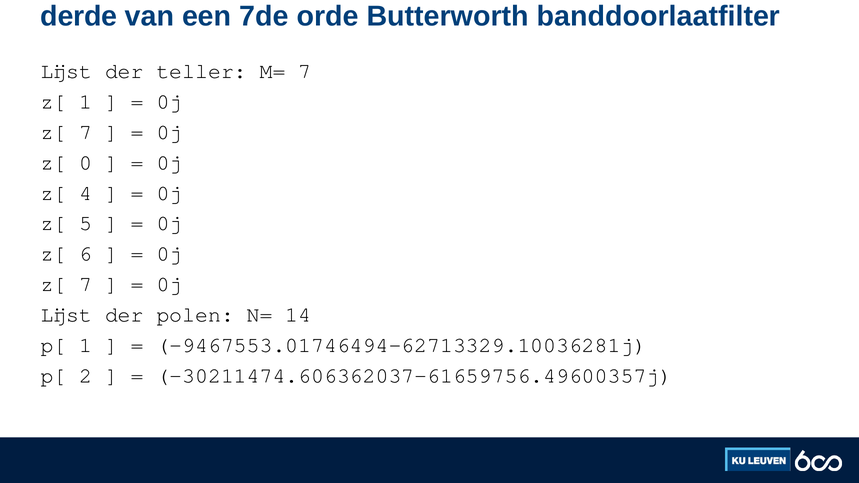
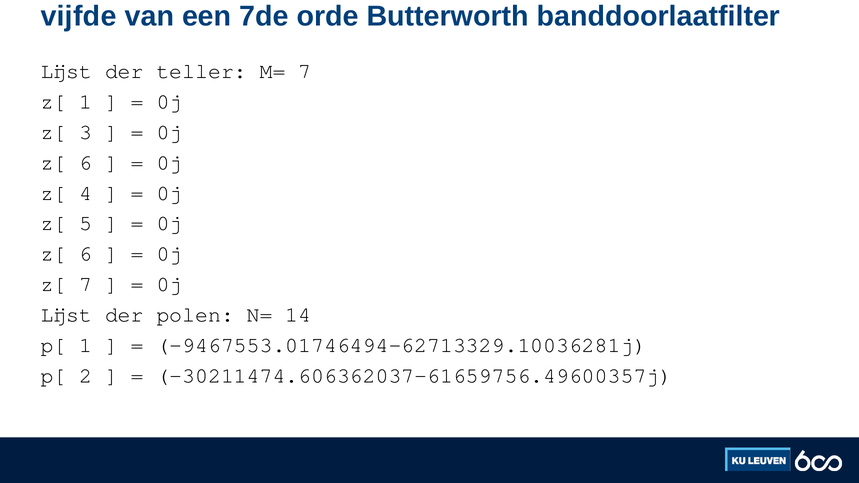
derde: derde -> vijfde (79, 16)
7: 7 -> 3 (86, 132)
0: 0 -> 6 (86, 163)
